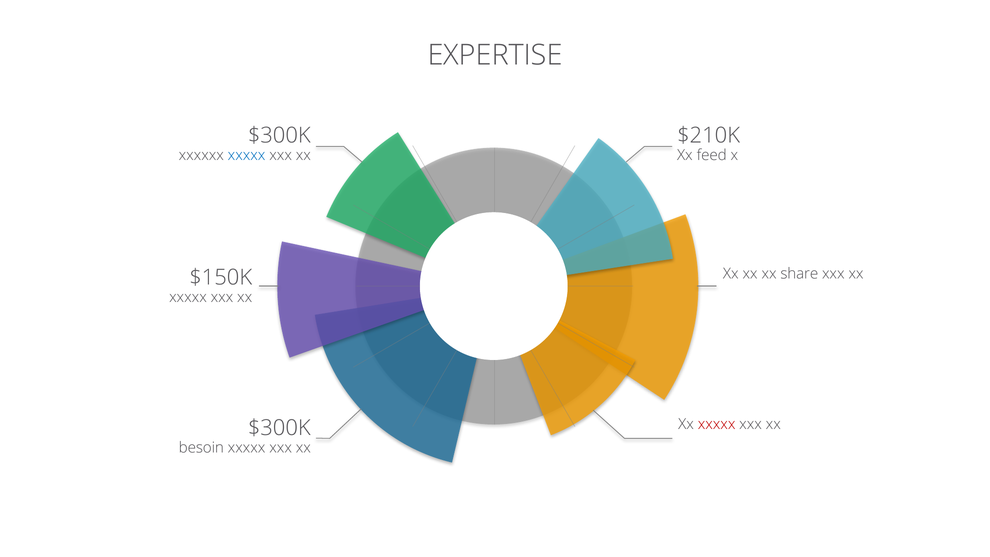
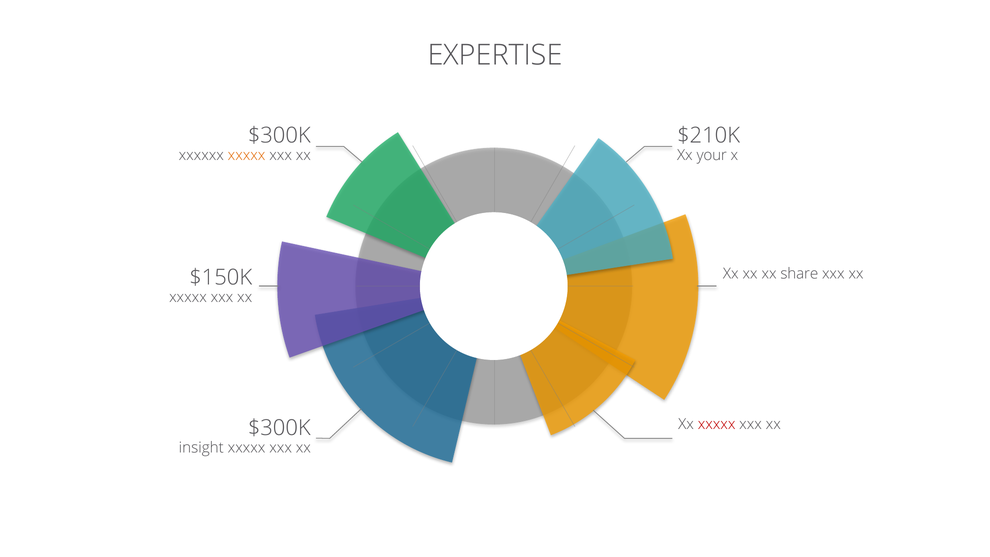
xxxxx colour: blue -> orange (247, 155)
feed: feed -> your (712, 155)
besoin: besoin -> insight (201, 448)
